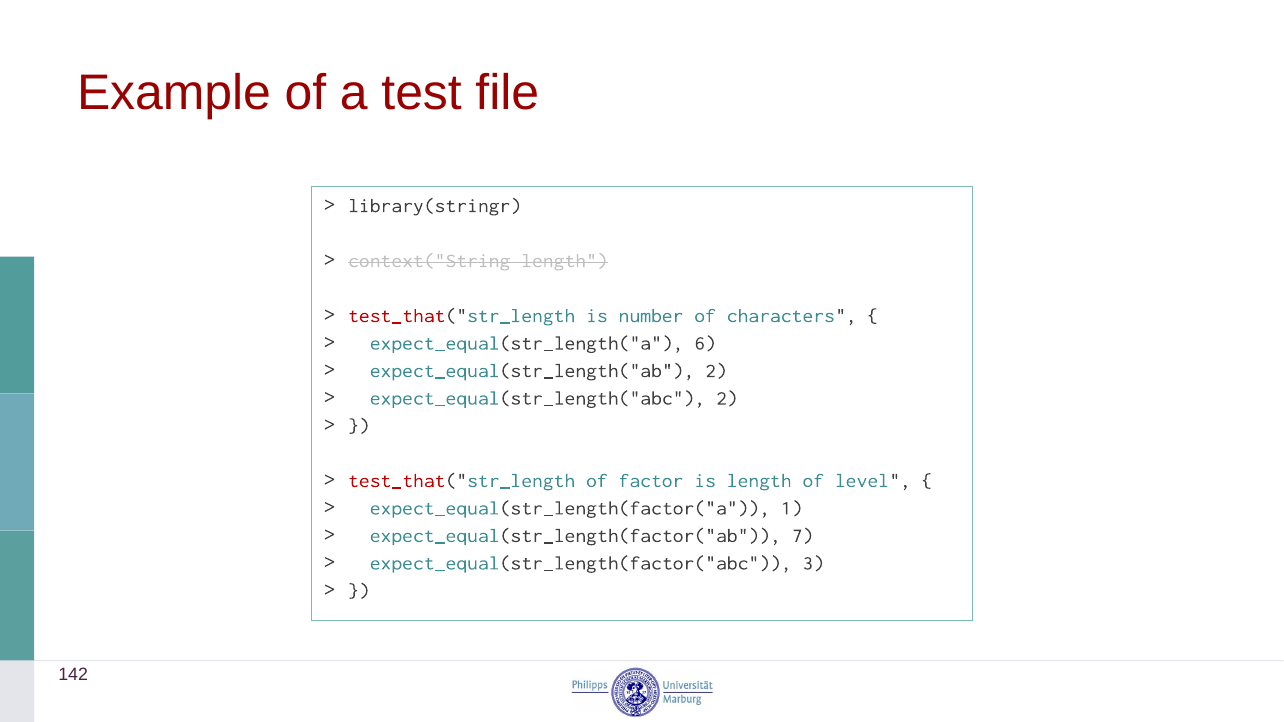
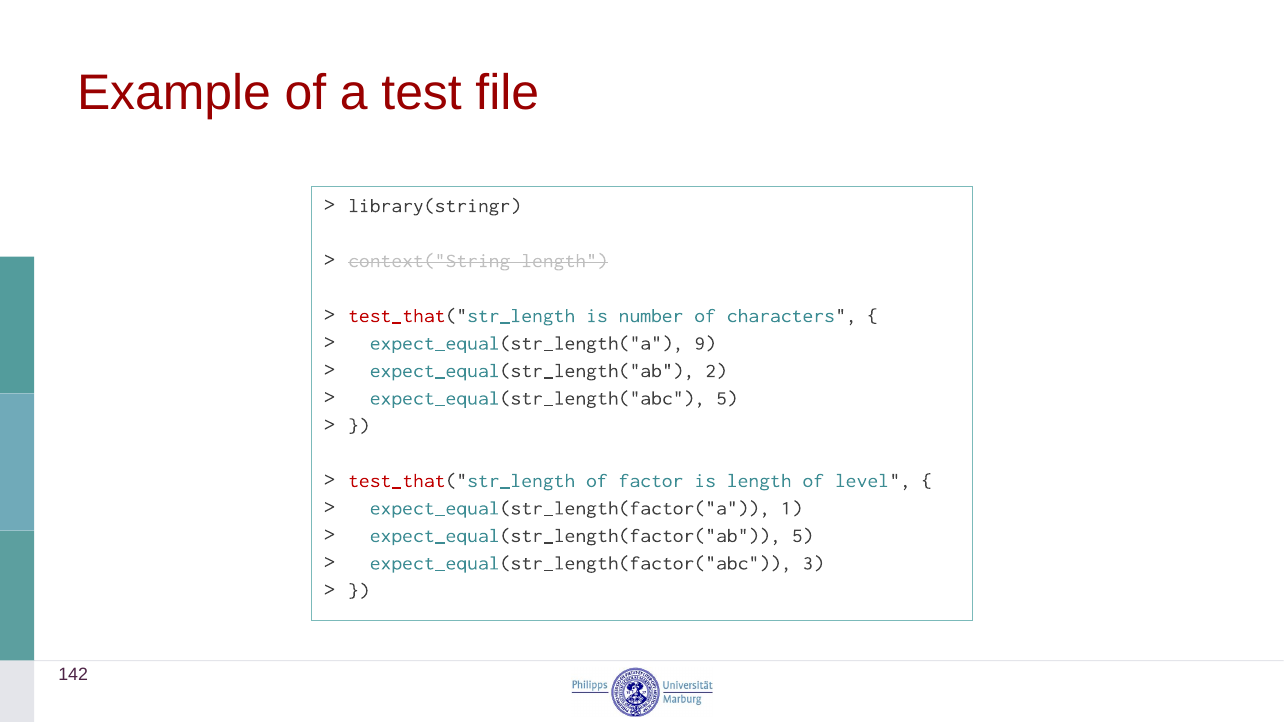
6: 6 -> 9 (705, 343)
expect_equal(str_length("abc 2: 2 -> 5 (727, 398)
expect_equal(str_length(factor("ab 7: 7 -> 5 (803, 536)
